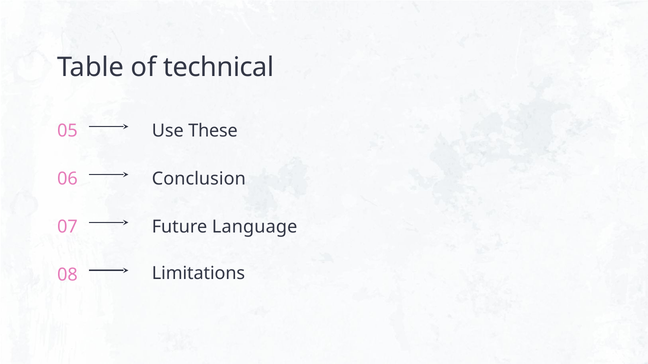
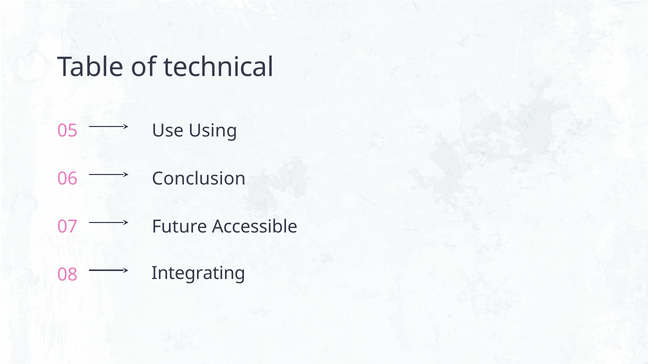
These: These -> Using (213, 131)
Language: Language -> Accessible (255, 227)
Limitations: Limitations -> Integrating (199, 274)
